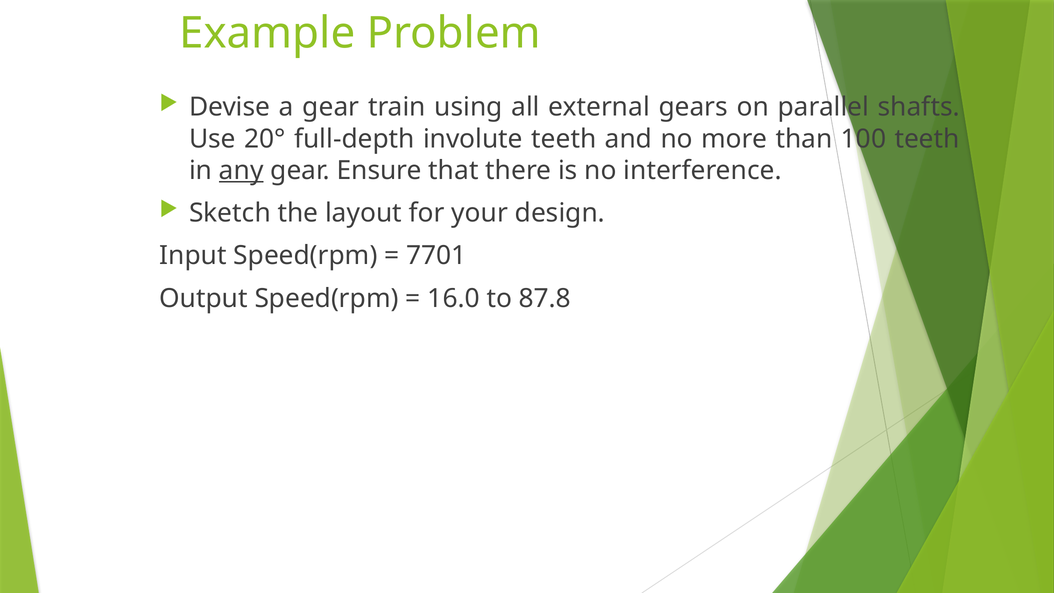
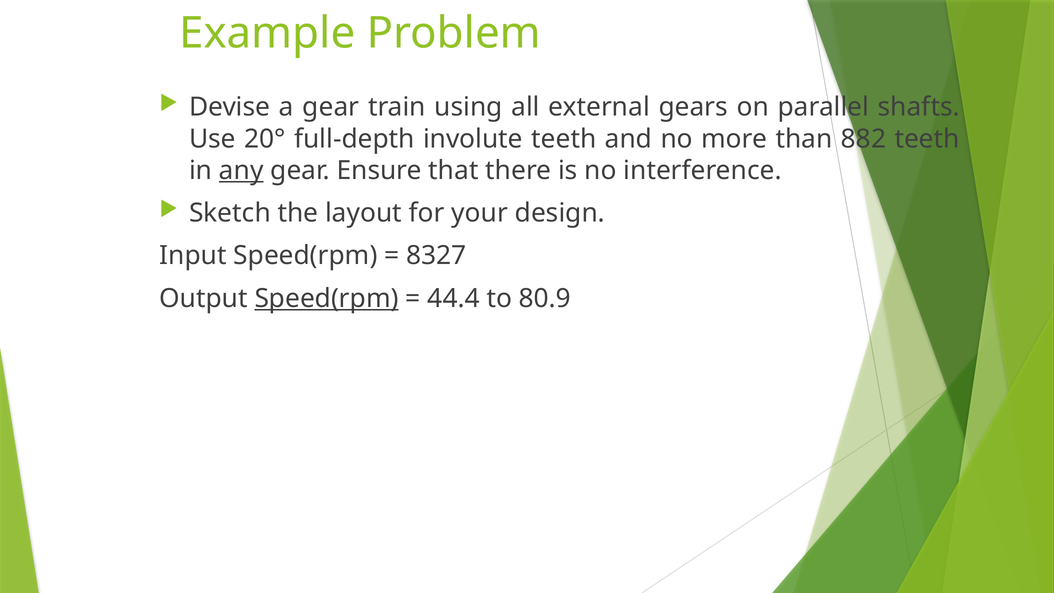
100: 100 -> 882 (863, 139)
7701: 7701 -> 8327 (436, 256)
Speed(rpm underline: none -> present (327, 298)
16.0: 16.0 -> 44.4 (454, 298)
87.8: 87.8 -> 80.9 (545, 298)
